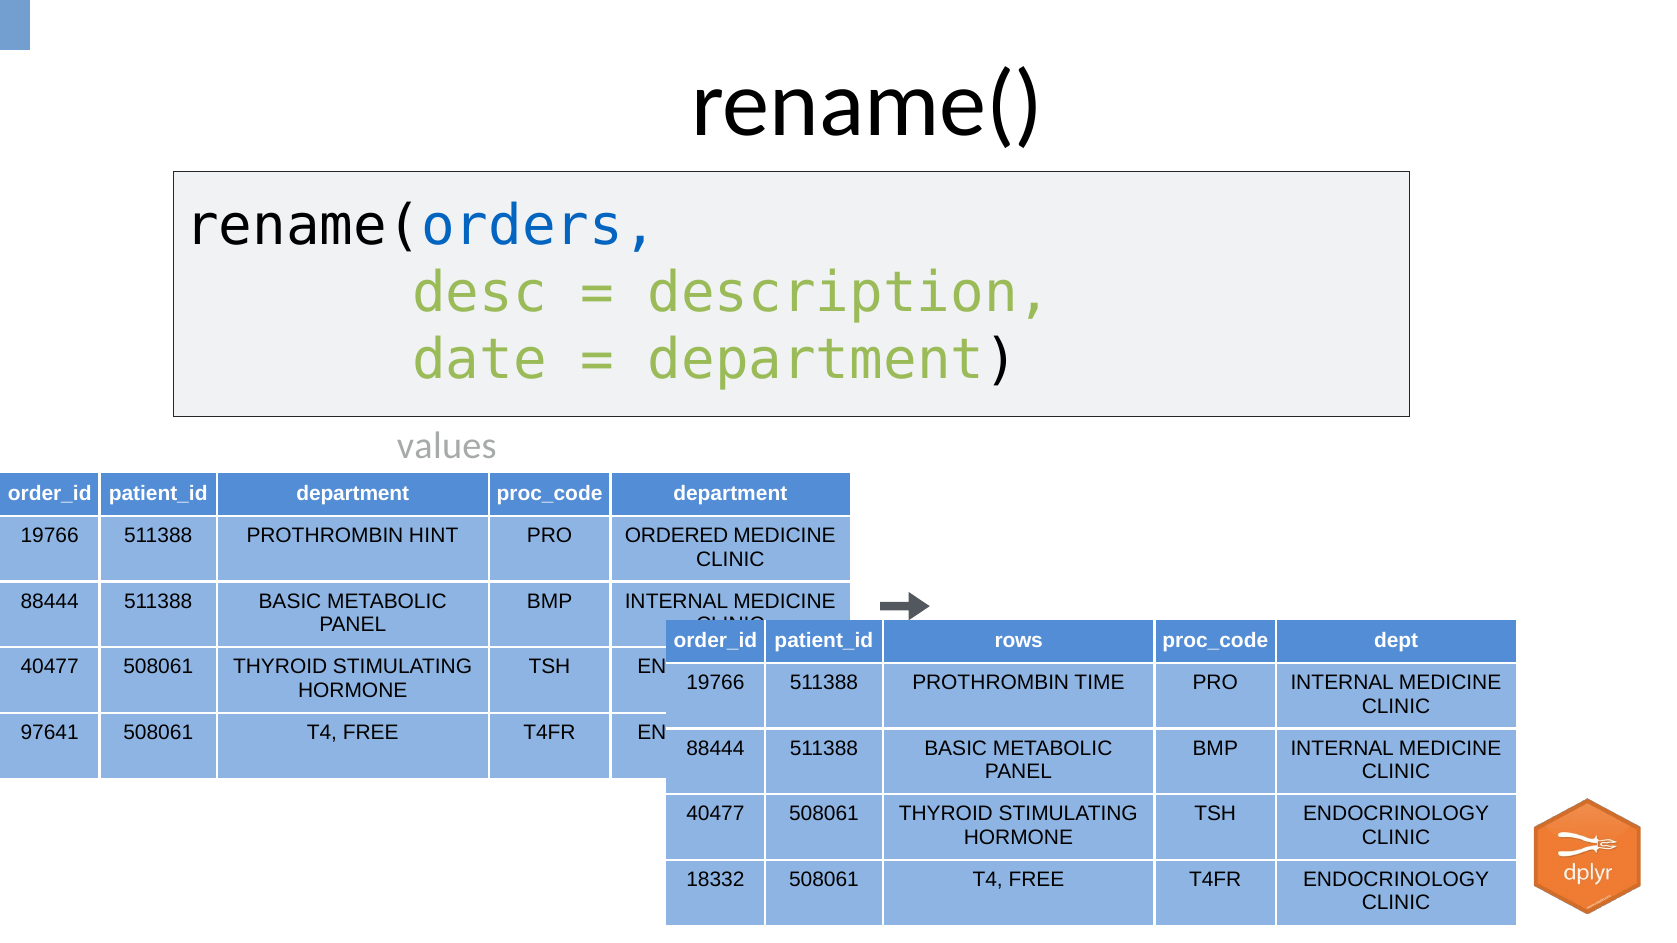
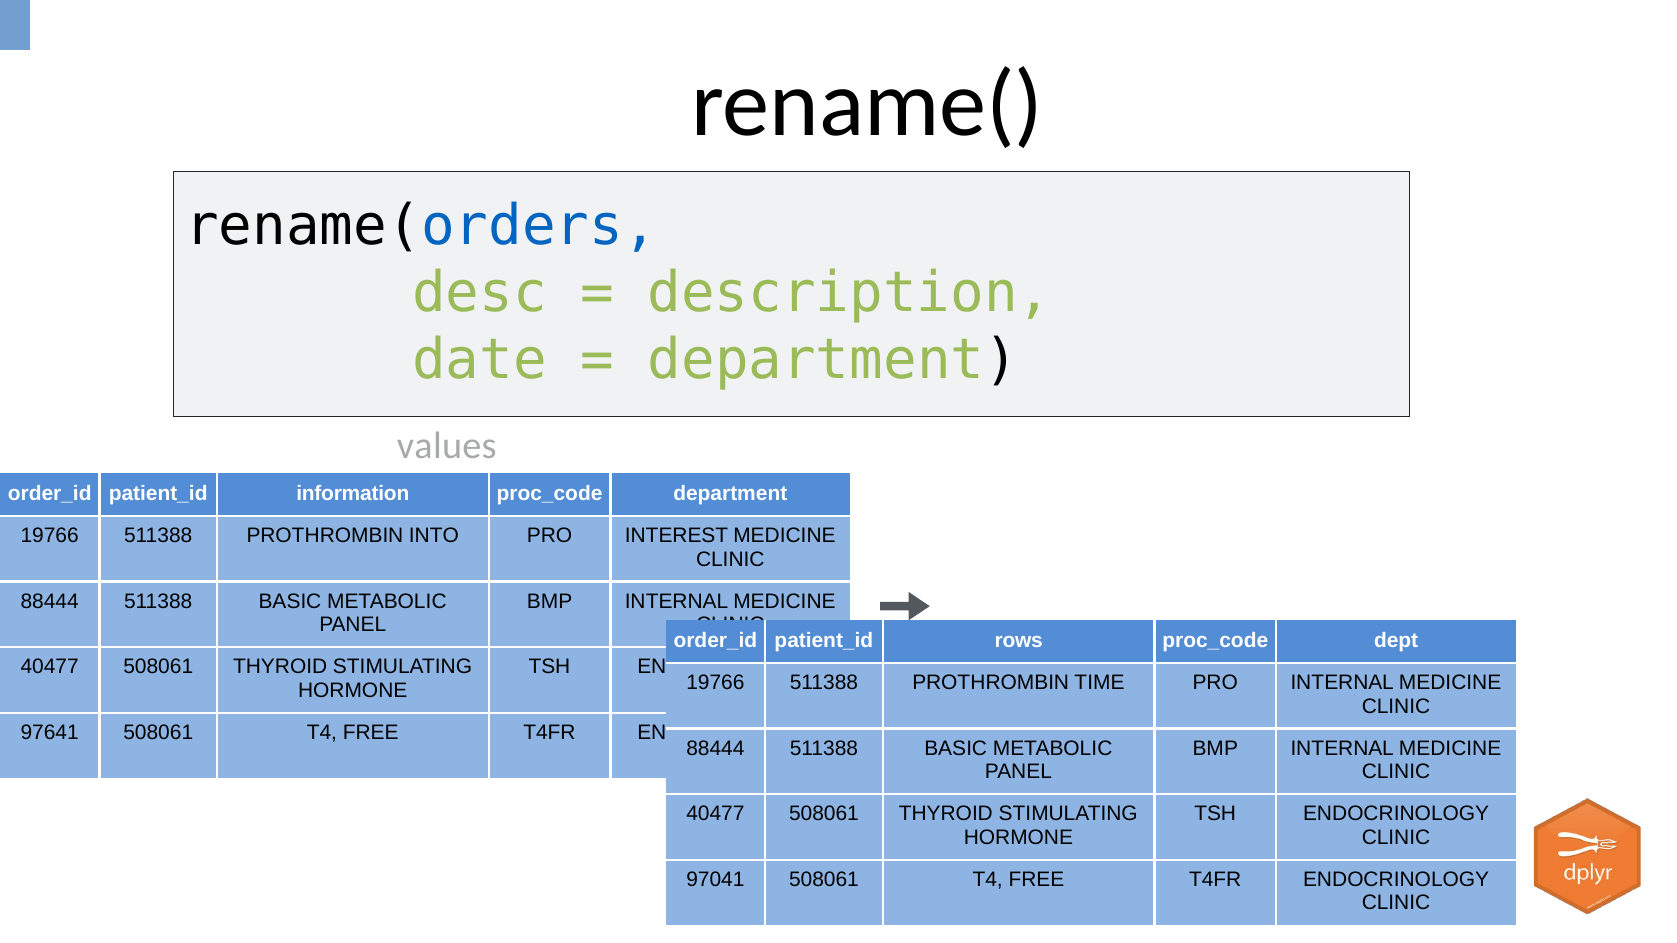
department: department -> information (353, 493)
HINT: HINT -> INTO (434, 536)
ORDERED: ORDERED -> INTEREST (677, 536)
18332: 18332 -> 97041 (715, 880)
